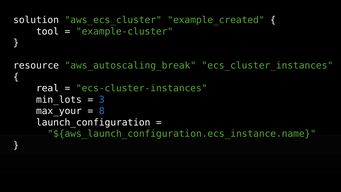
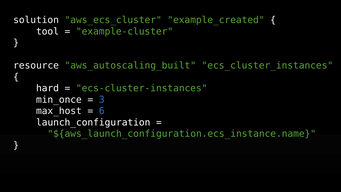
aws_autoscaling_break: aws_autoscaling_break -> aws_autoscaling_built (130, 65)
real: real -> hard (47, 88)
min_lots: min_lots -> min_once (59, 100)
max_your: max_your -> max_host (59, 111)
8: 8 -> 6 (102, 111)
